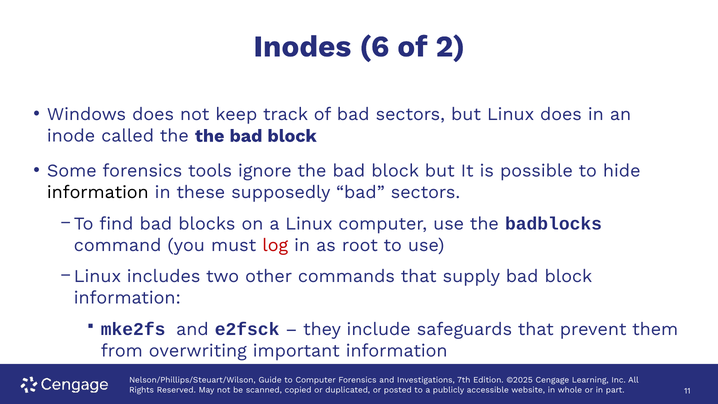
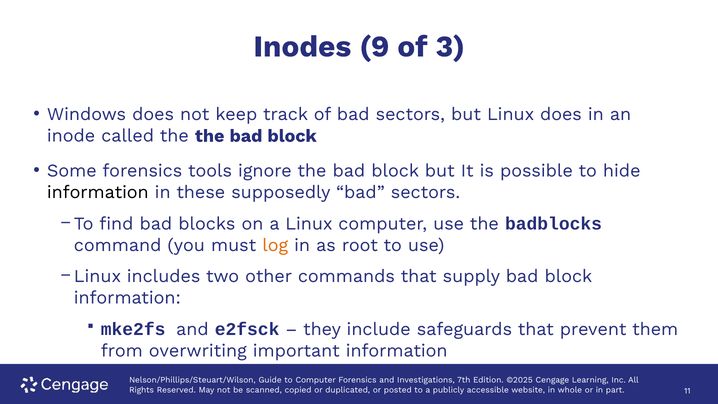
6: 6 -> 9 (374, 47)
2: 2 -> 3 (450, 47)
log colour: red -> orange (275, 245)
